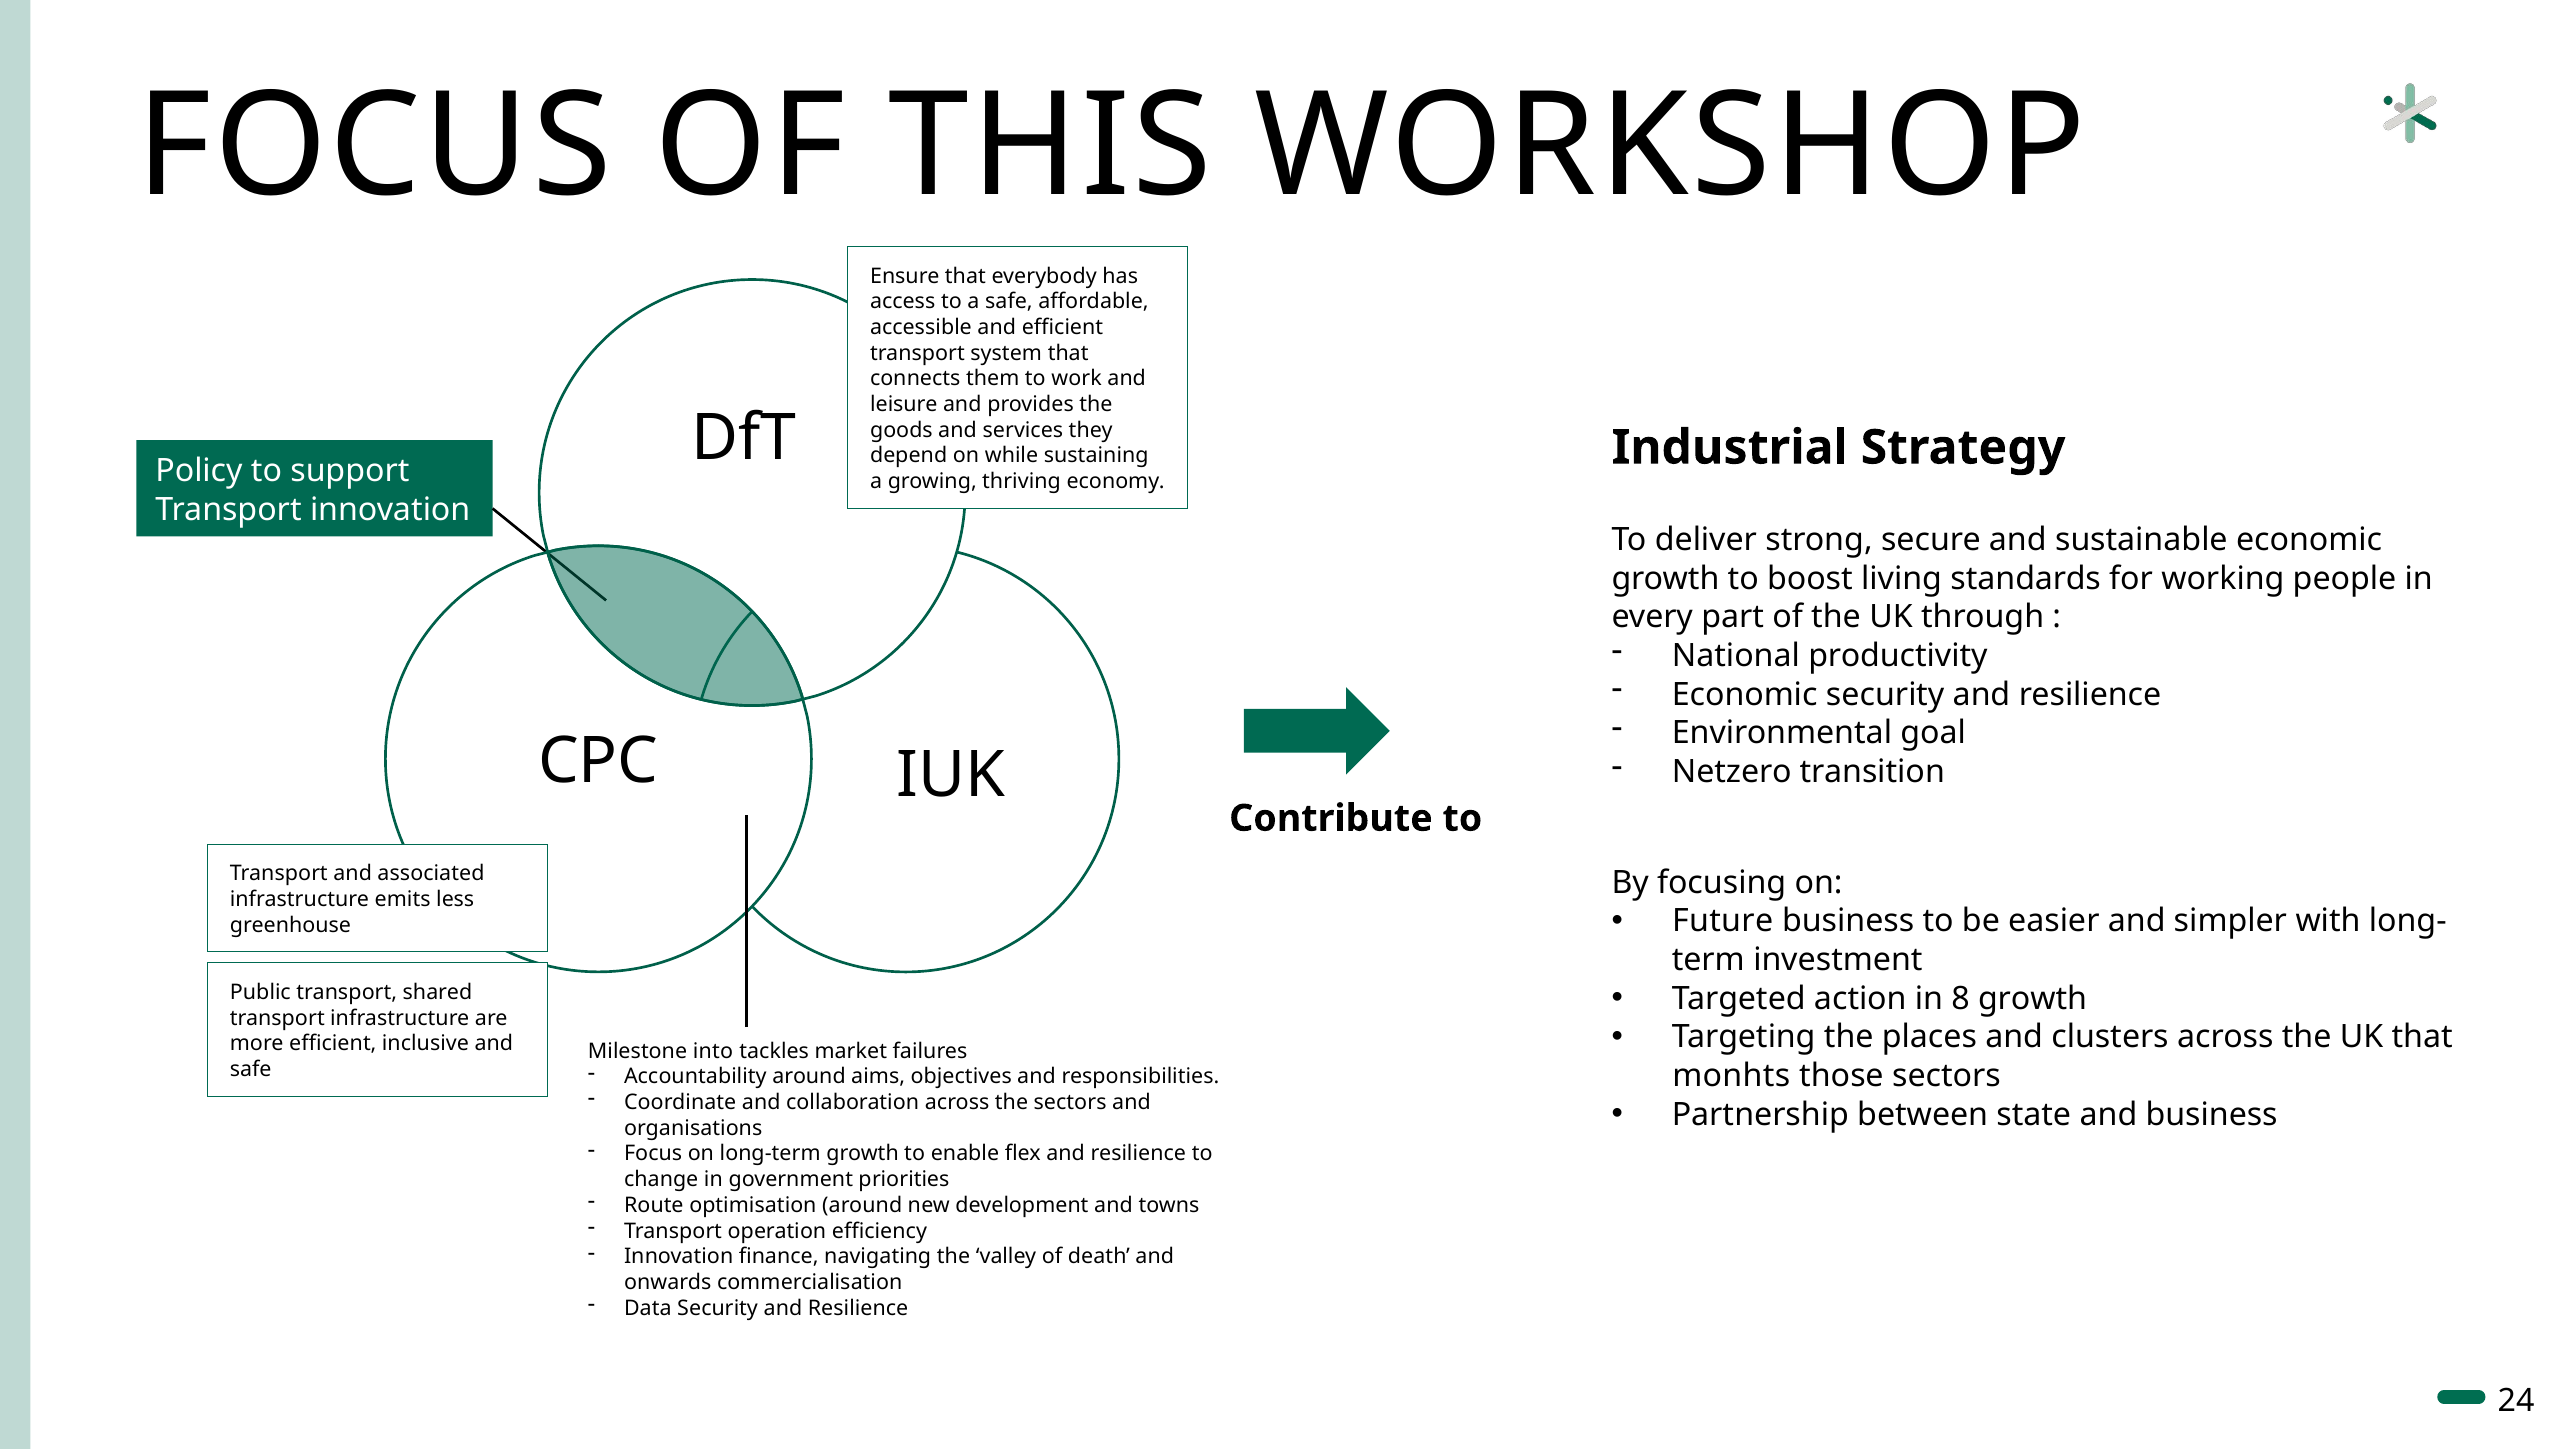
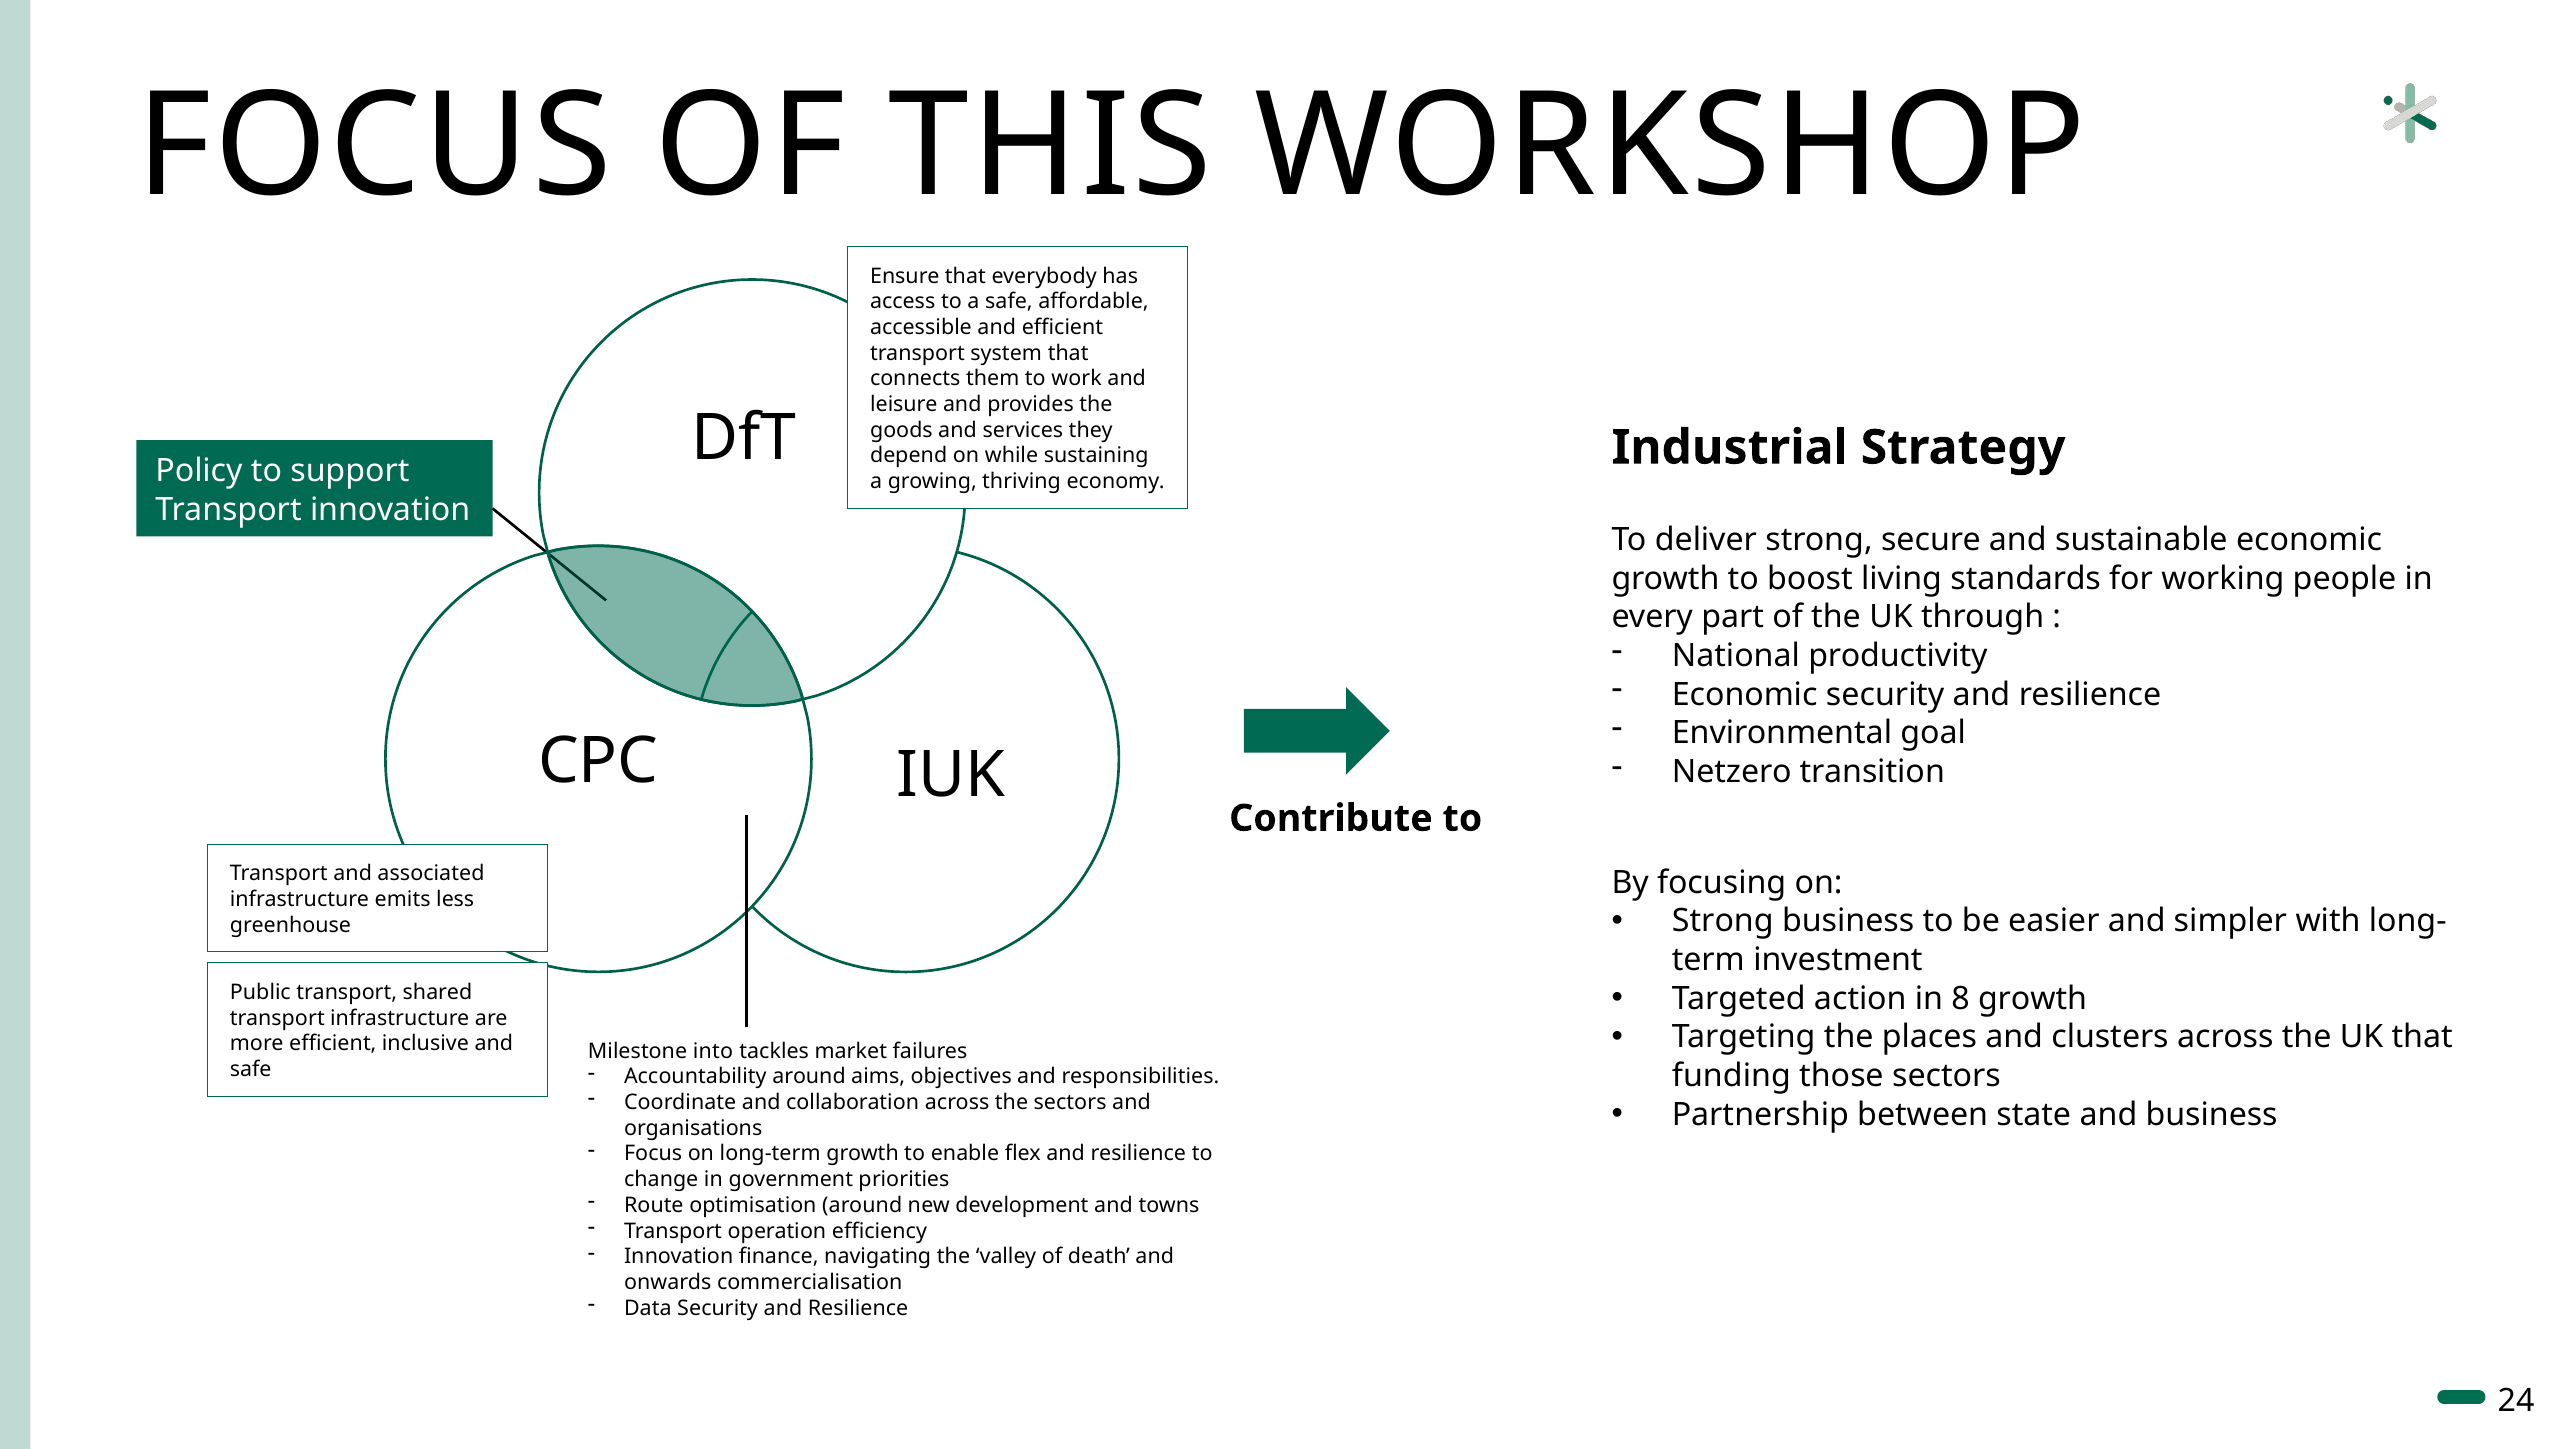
Future: Future -> Strong (1723, 921)
monhts: monhts -> funding (1731, 1076)
